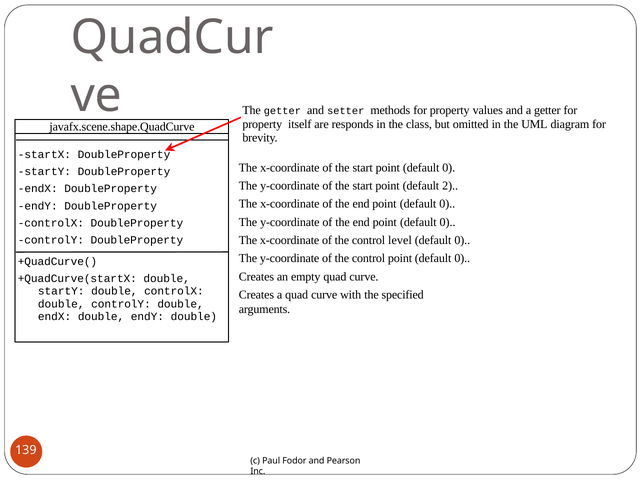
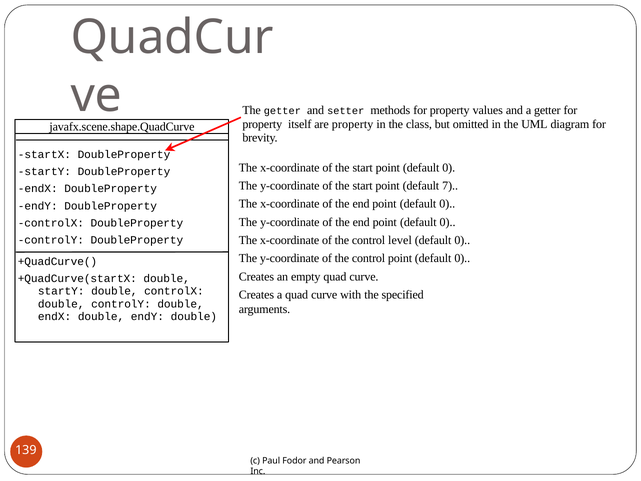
are responds: responds -> property (353, 124)
2: 2 -> 7 (450, 186)
